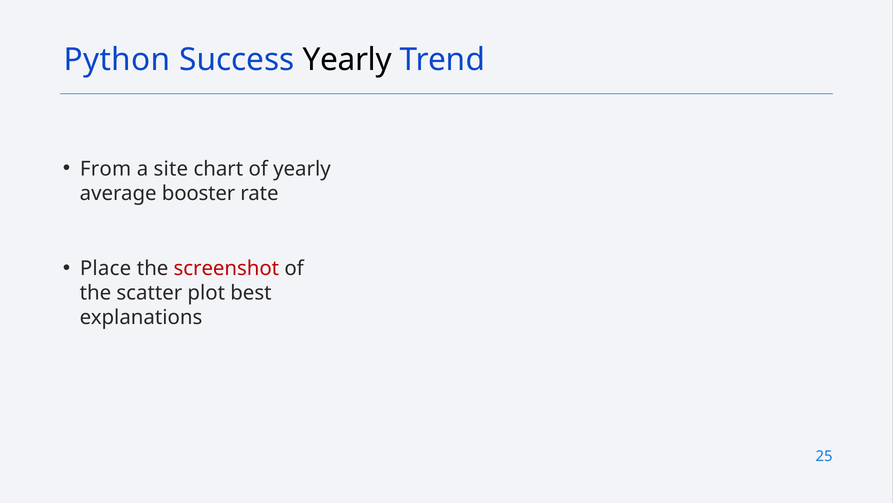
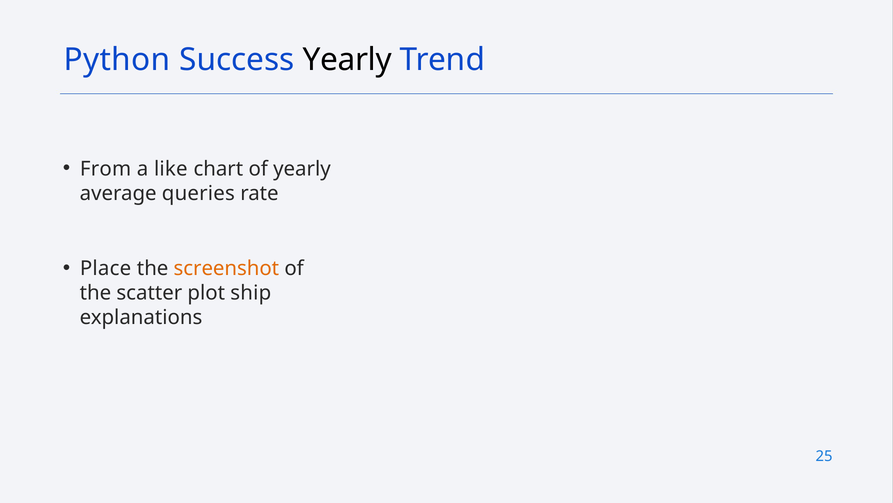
site: site -> like (171, 169)
booster: booster -> queries (198, 193)
screenshot colour: red -> orange (226, 268)
best: best -> ship (251, 293)
